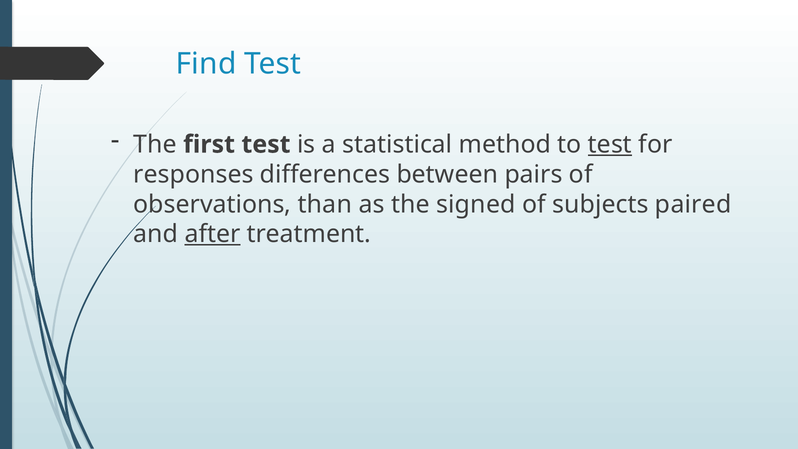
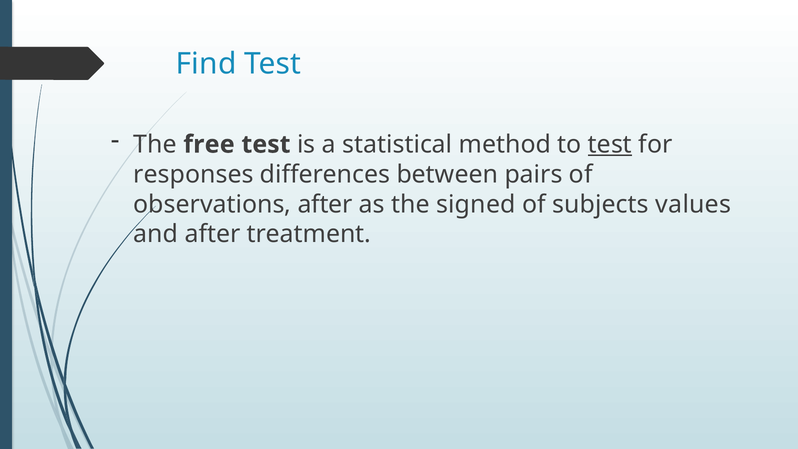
first: first -> free (209, 144)
observations than: than -> after (325, 204)
paired: paired -> values (693, 204)
after underline: present -> none (213, 234)
